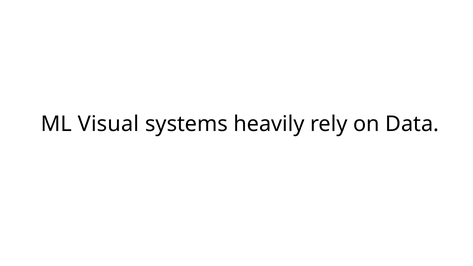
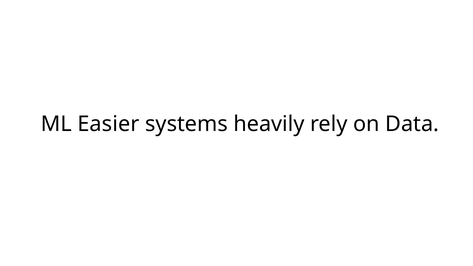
Visual: Visual -> Easier (108, 124)
